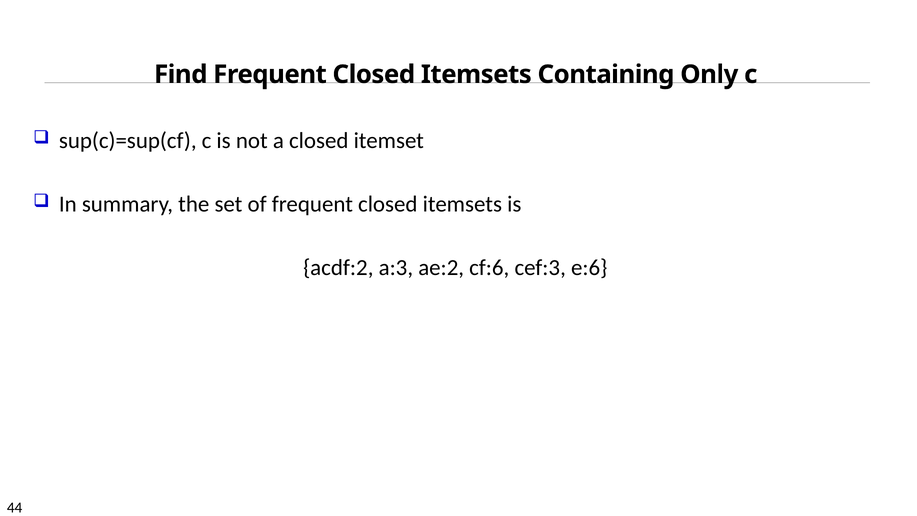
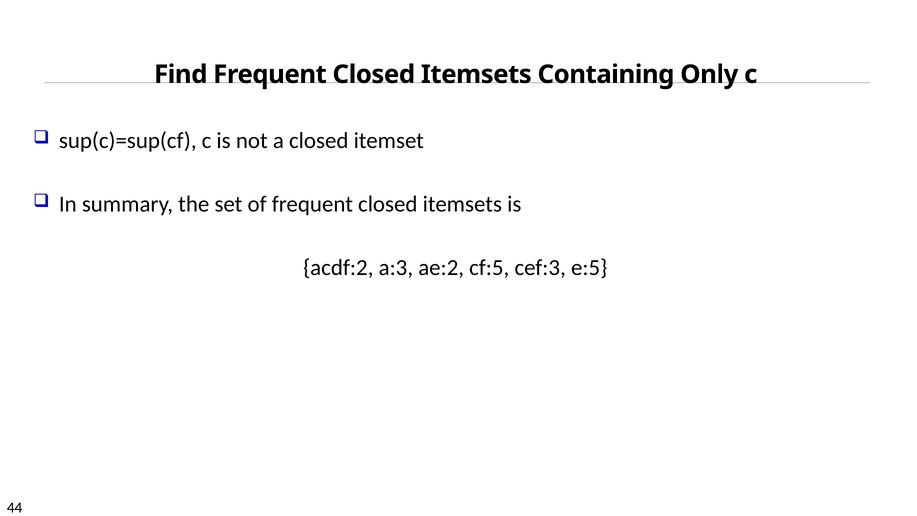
cf:6: cf:6 -> cf:5 (489, 268)
e:6: e:6 -> e:5 (589, 268)
